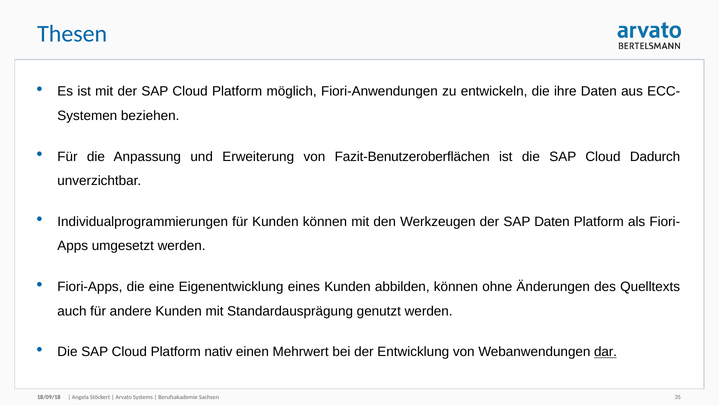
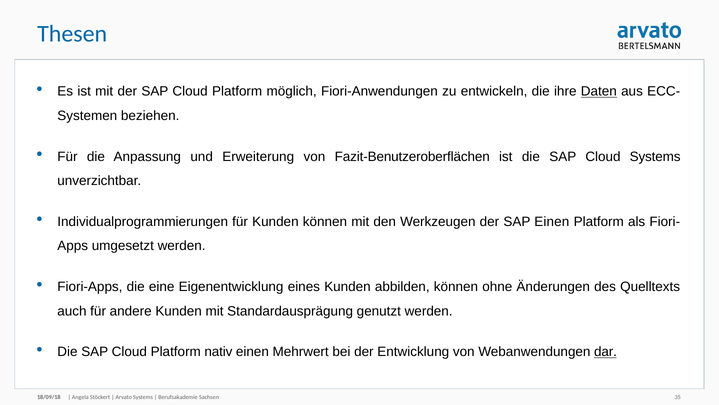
Daten underline: none -> present (599, 91)
Cloud Dadurch: Dadurch -> Systems (655, 156)
SAP Daten: Daten -> Einen (552, 221)
